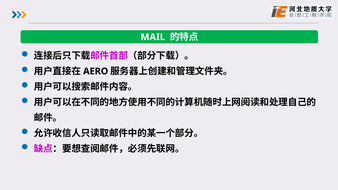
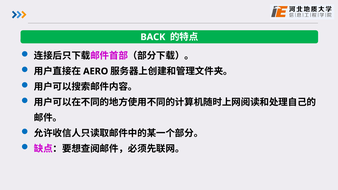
MAIL: MAIL -> BACK (153, 37)
